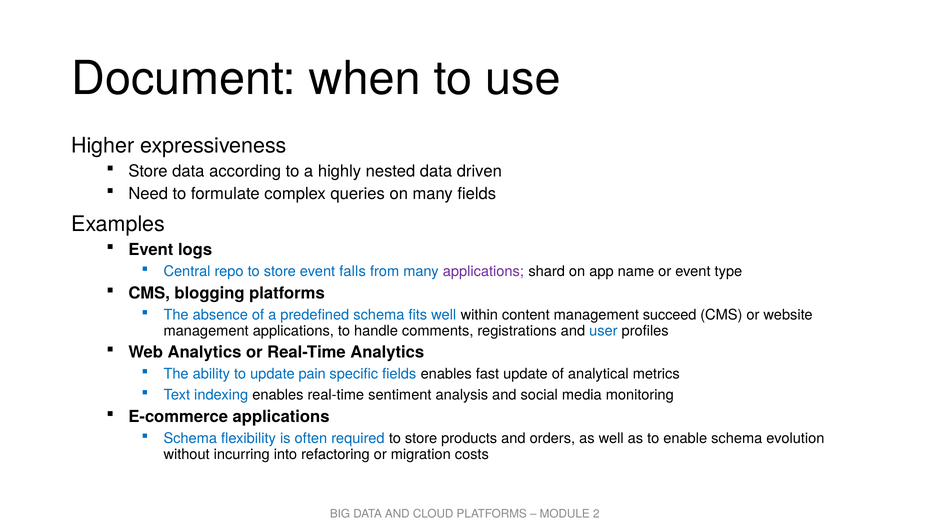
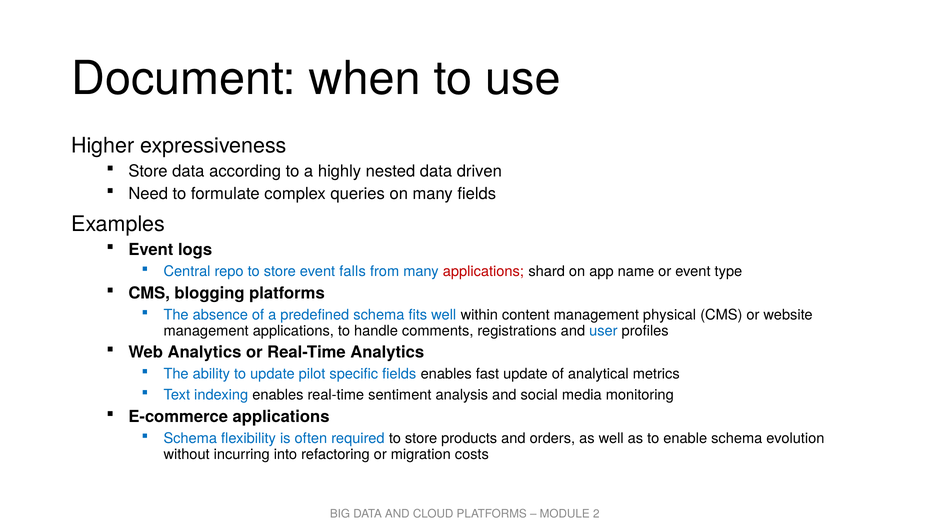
applications colour: purple -> red (483, 271)
succeed: succeed -> physical (670, 315)
pain: pain -> pilot (312, 374)
